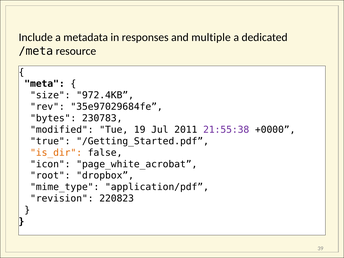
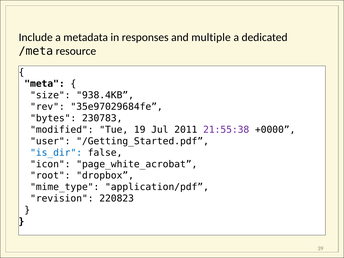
972.4KB: 972.4KB -> 938.4KB (105, 95)
true: true -> user (50, 141)
is_dir colour: orange -> blue (56, 153)
